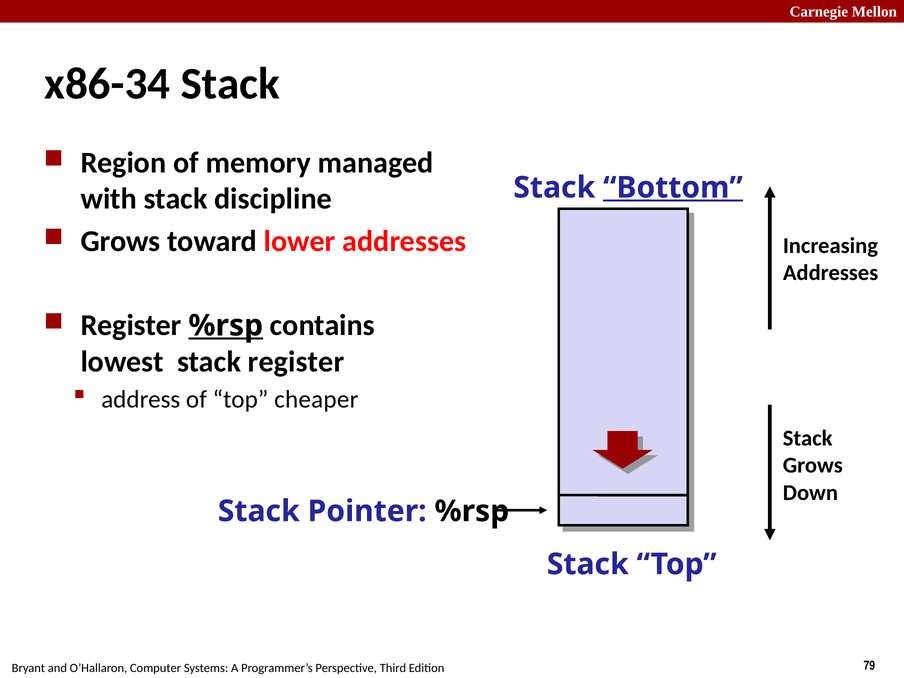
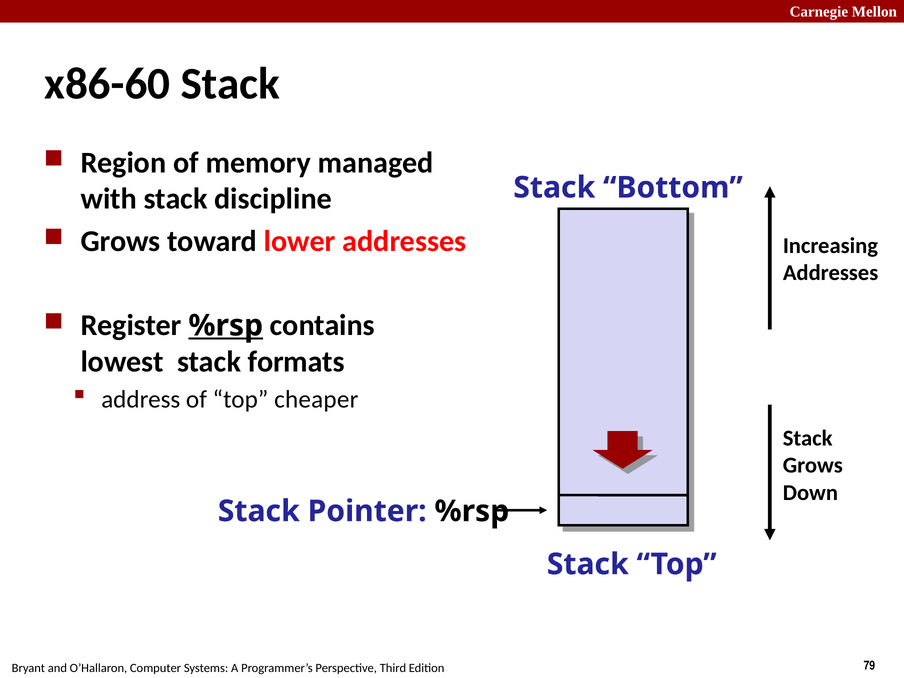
x86-34: x86-34 -> x86-60 (107, 84)
Bottom underline: present -> none (673, 188)
stack register: register -> formats (296, 362)
